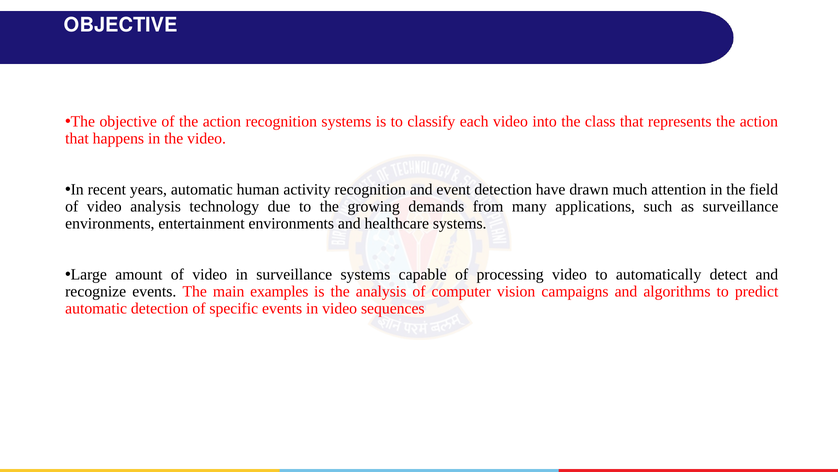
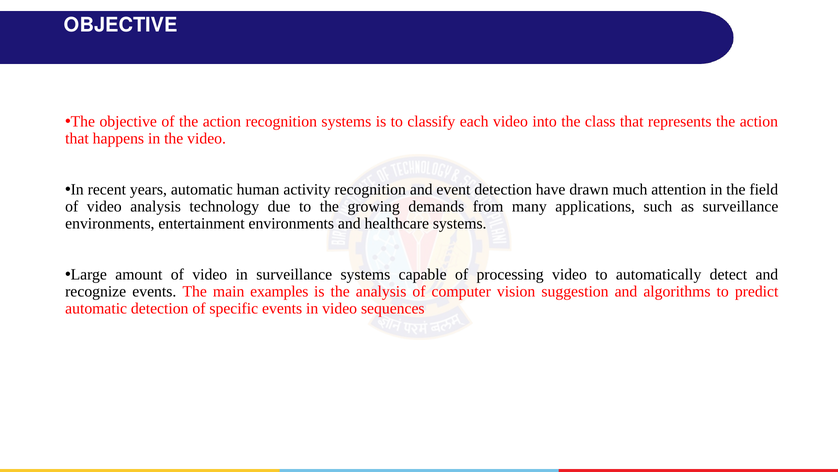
campaigns: campaigns -> suggestion (575, 291)
